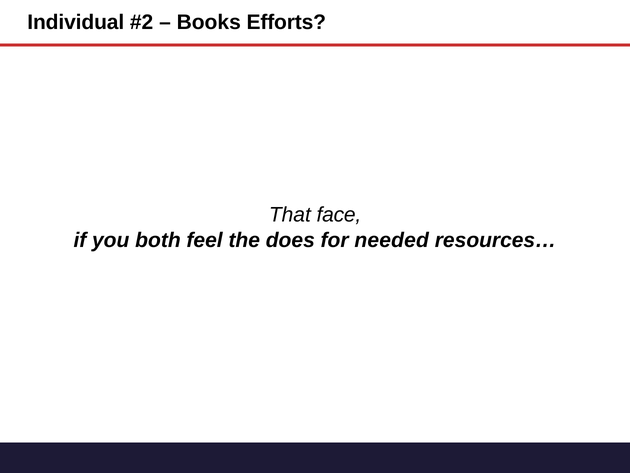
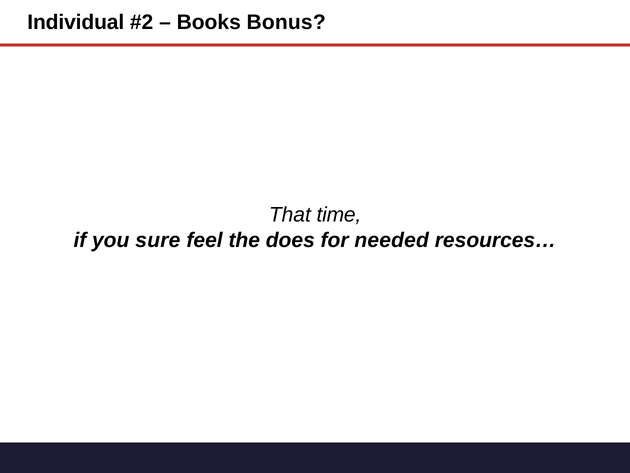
Efforts: Efforts -> Bonus (286, 22)
face: face -> time (339, 215)
both: both -> sure (158, 240)
